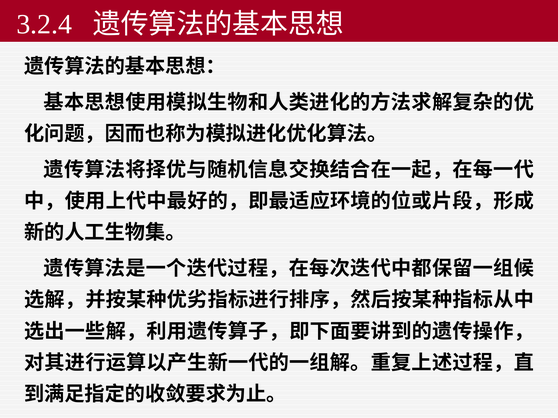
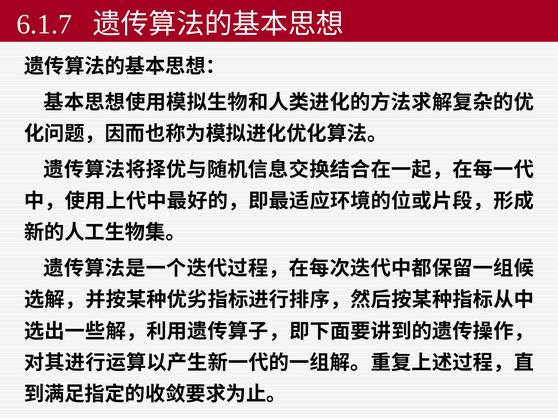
3.2.4: 3.2.4 -> 6.1.7 (44, 24)
